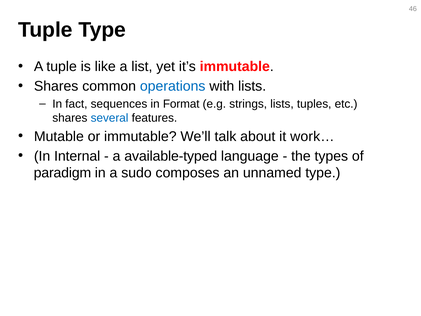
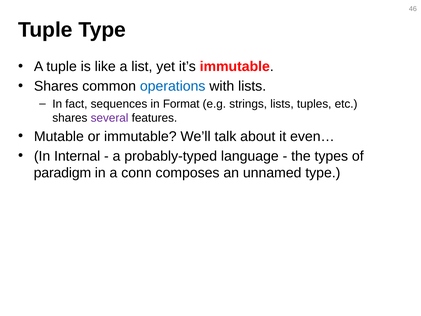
several colour: blue -> purple (110, 118)
work…: work… -> even… (312, 136)
available-typed: available-typed -> probably-typed (171, 156)
sudo: sudo -> conn (136, 173)
